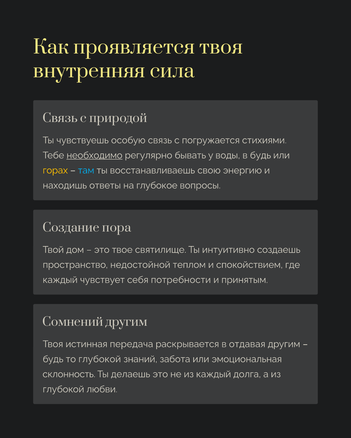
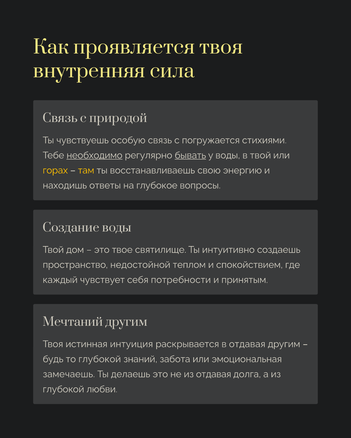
бывать underline: none -> present (190, 156)
в будь: будь -> твой (260, 156)
там colour: light blue -> yellow (86, 171)
Создание пора: пора -> воды (117, 228)
Сомнений: Сомнений -> Мечтаний (73, 323)
передача: передача -> интуиция (131, 345)
склонность: склонность -> замечаешь (69, 375)
из каждый: каждый -> отдавая (214, 375)
